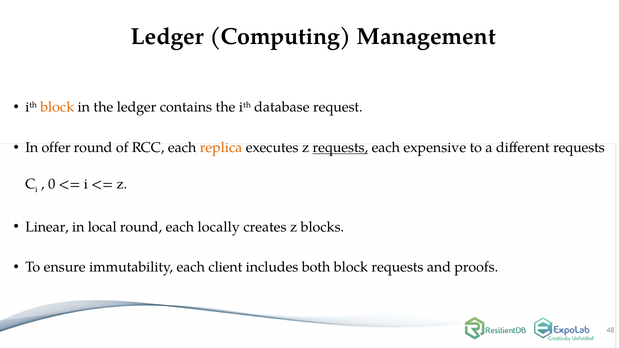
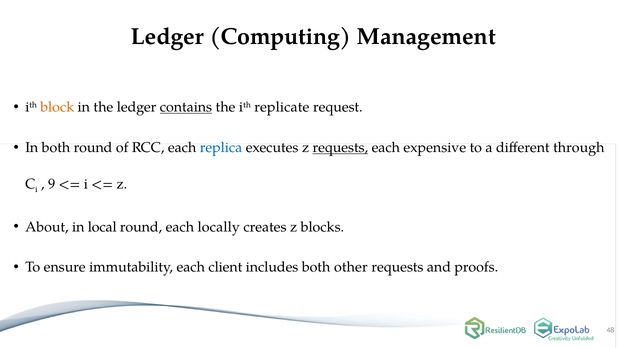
contains underline: none -> present (186, 107)
database: database -> replicate (282, 107)
In offer: offer -> both (56, 148)
replica colour: orange -> blue (221, 148)
different requests: requests -> through (579, 148)
0: 0 -> 9 (52, 184)
Linear: Linear -> About (47, 227)
both block: block -> other (351, 267)
